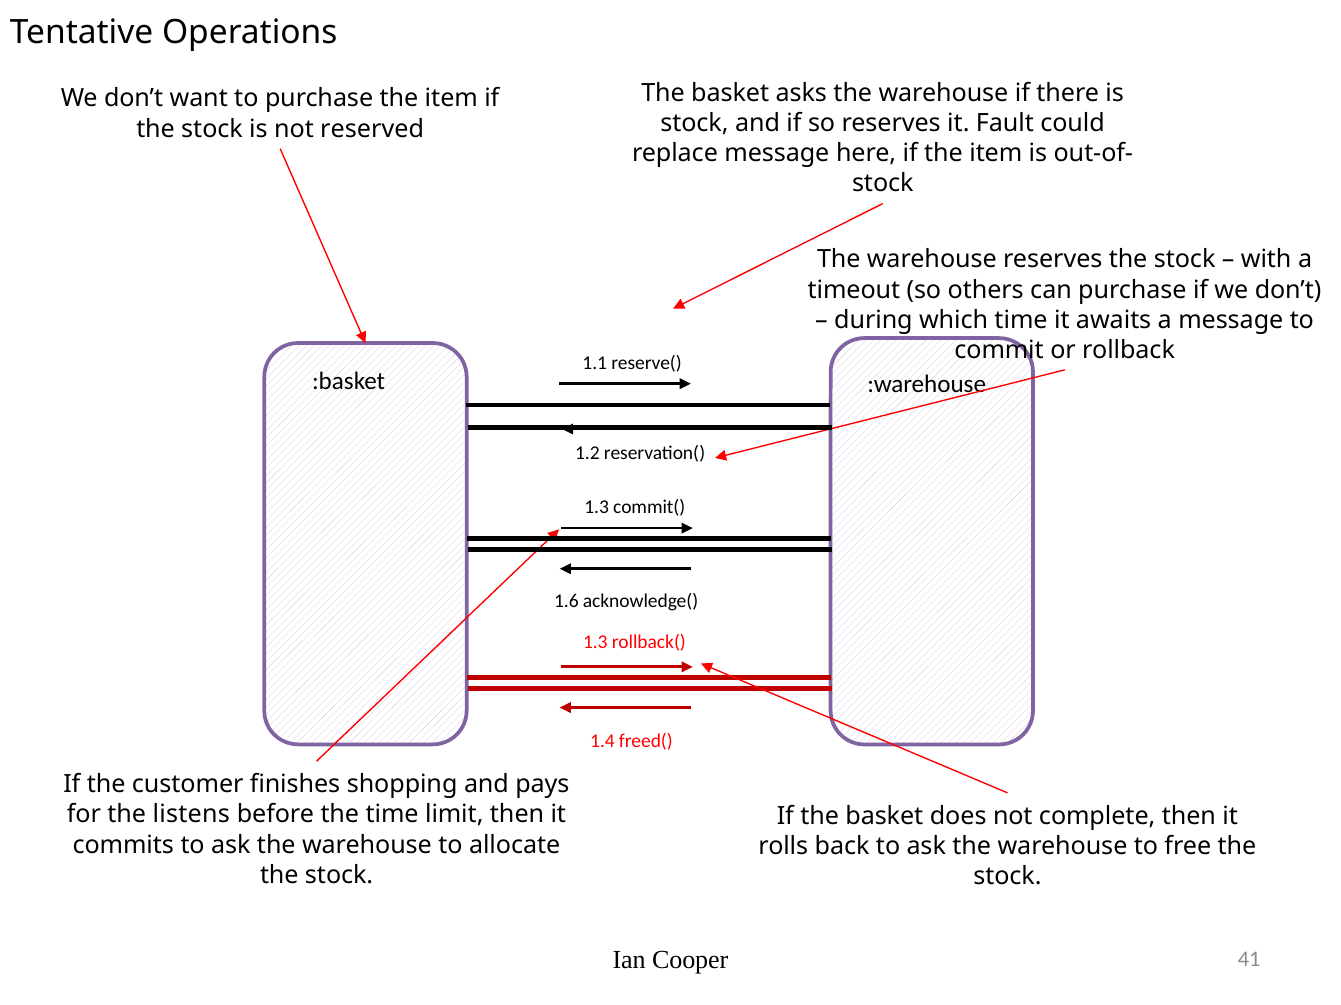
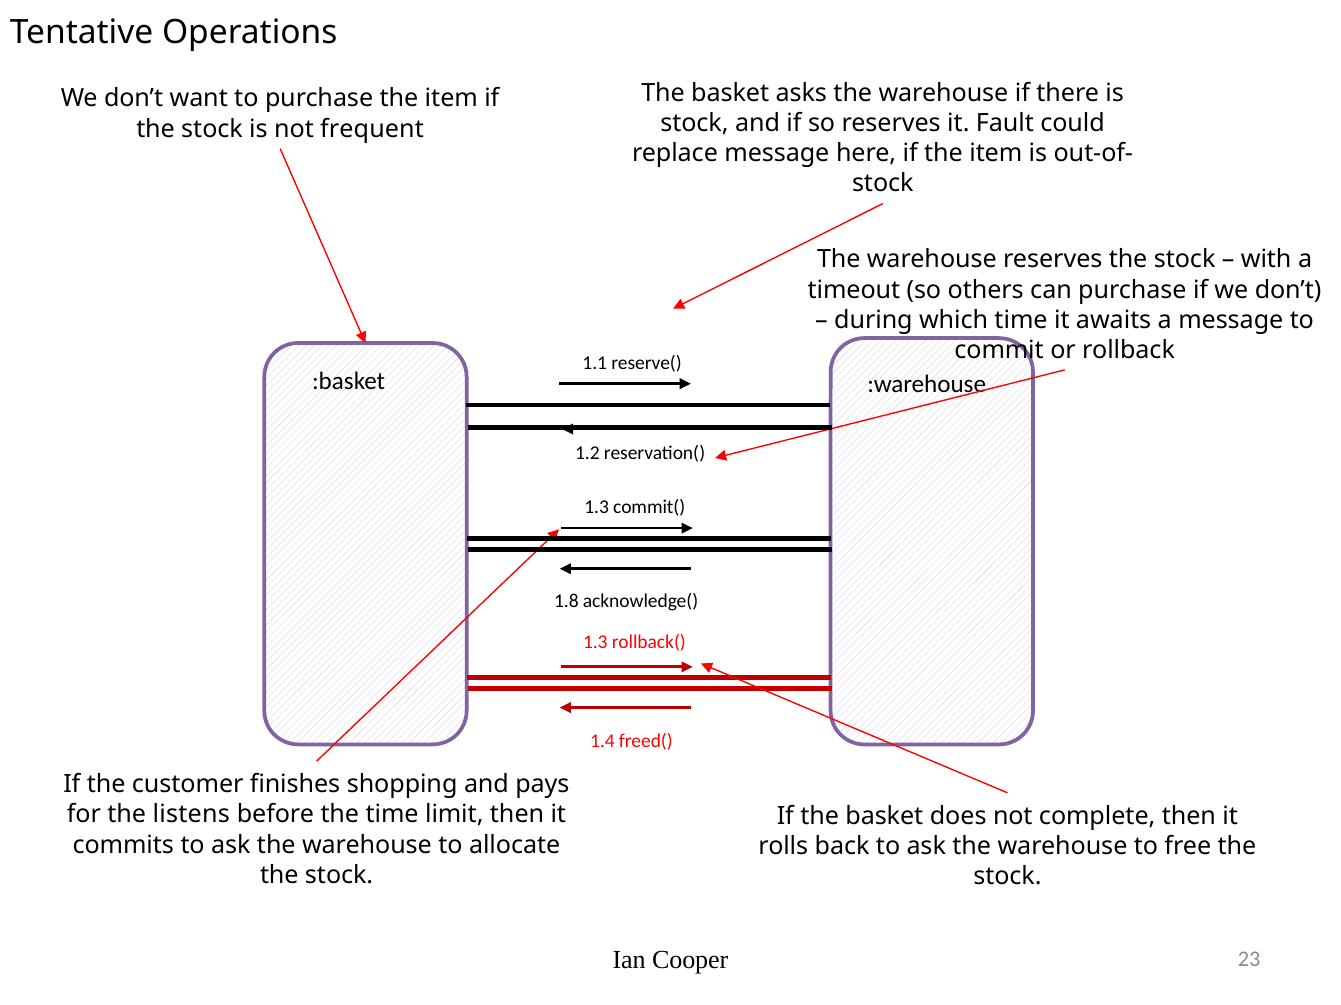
reserved: reserved -> frequent (372, 129)
1.6: 1.6 -> 1.8 (566, 602)
41: 41 -> 23 (1249, 960)
